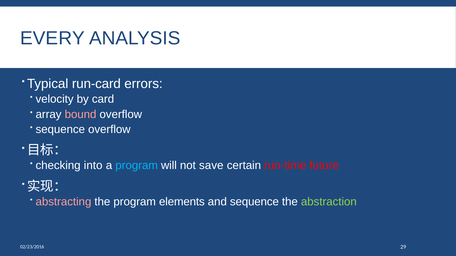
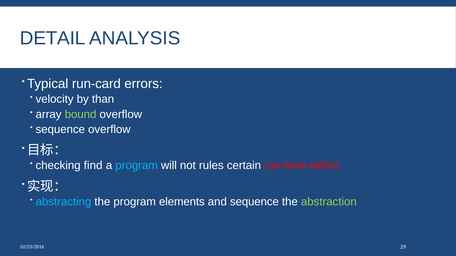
EVERY: EVERY -> DETAIL (53, 38)
card: card -> than (103, 99)
bound colour: pink -> light green (81, 114)
into: into -> find (93, 166)
save: save -> rules (211, 166)
future: future -> within (324, 166)
abstracting colour: pink -> light blue (63, 202)
